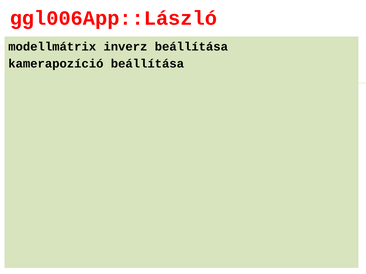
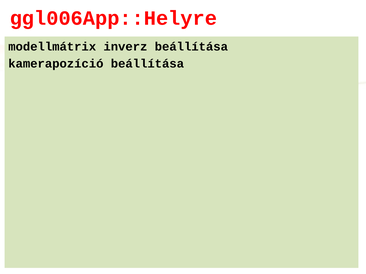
ggl006App::László: ggl006App::László -> ggl006App::Helyre (113, 18)
